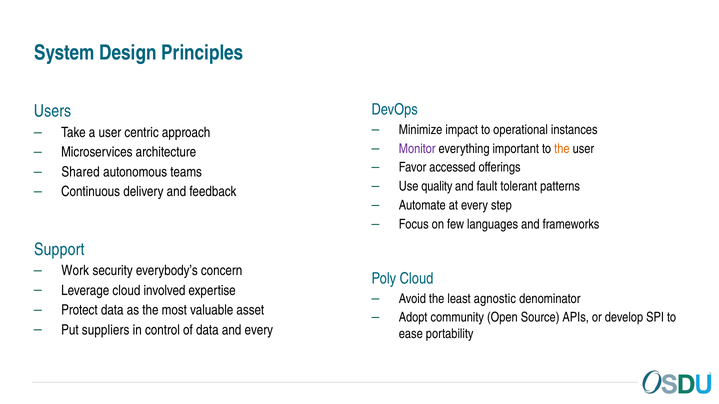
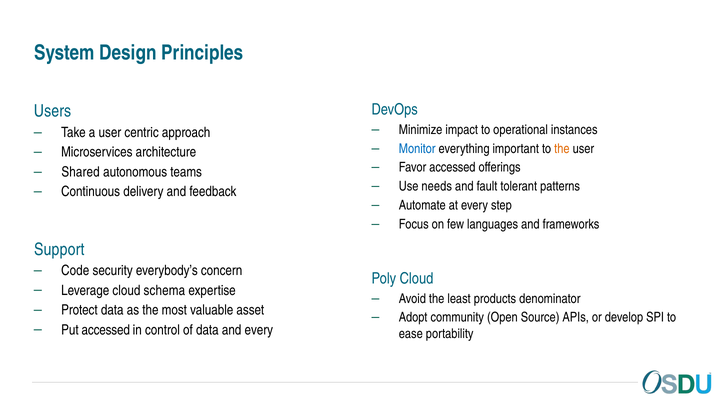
Monitor colour: purple -> blue (417, 149)
quality: quality -> needs (437, 187)
Work: Work -> Code (75, 271)
involved: involved -> schema (164, 291)
agnostic: agnostic -> products (495, 299)
Put suppliers: suppliers -> accessed (106, 330)
